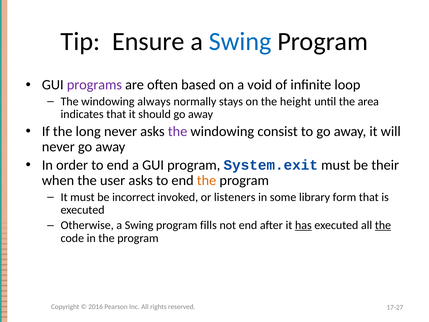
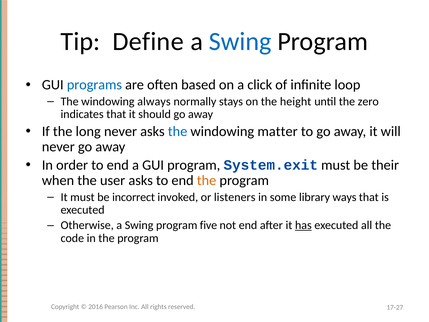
Ensure: Ensure -> Define (148, 42)
programs colour: purple -> blue (94, 85)
void: void -> click (260, 85)
area: area -> zero (368, 101)
the colour: purple -> blue (178, 131)
consist: consist -> matter (278, 131)
form: form -> ways (344, 197)
fills: fills -> five (208, 225)
the underline: present -> none (383, 225)
